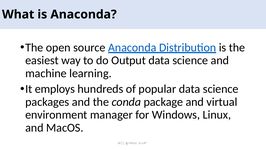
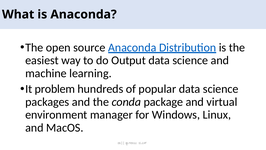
employs: employs -> problem (55, 89)
